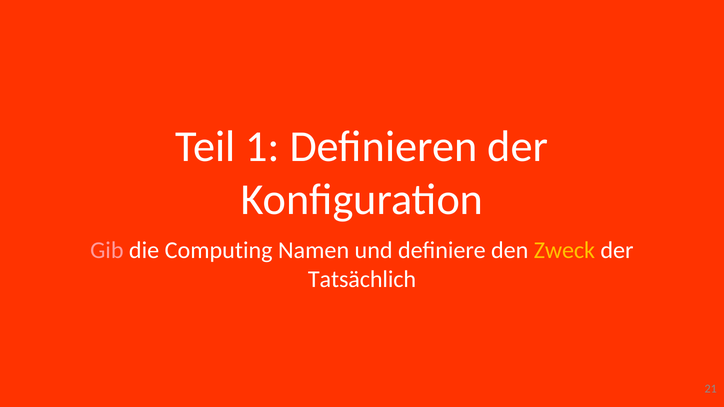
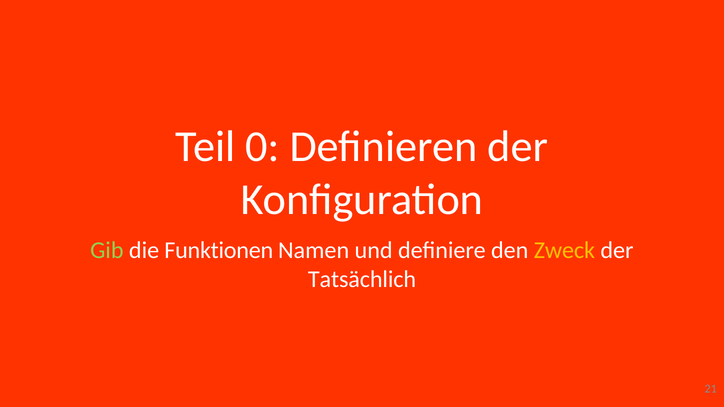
1: 1 -> 0 (262, 147)
Gib colour: pink -> light green (107, 250)
Computing: Computing -> Funktionen (219, 250)
